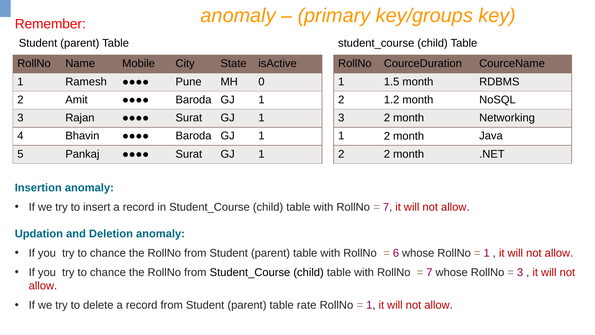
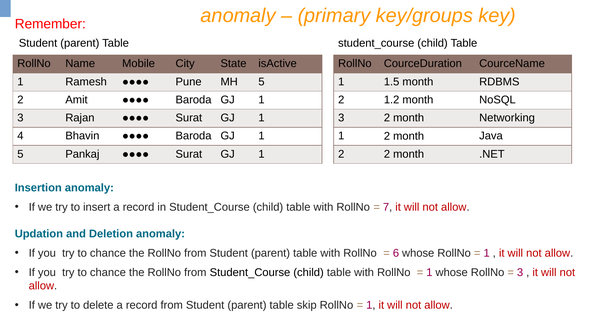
MH 0: 0 -> 5 (261, 82)
7: 7 -> 1 (429, 272)
rate: rate -> skip (307, 305)
